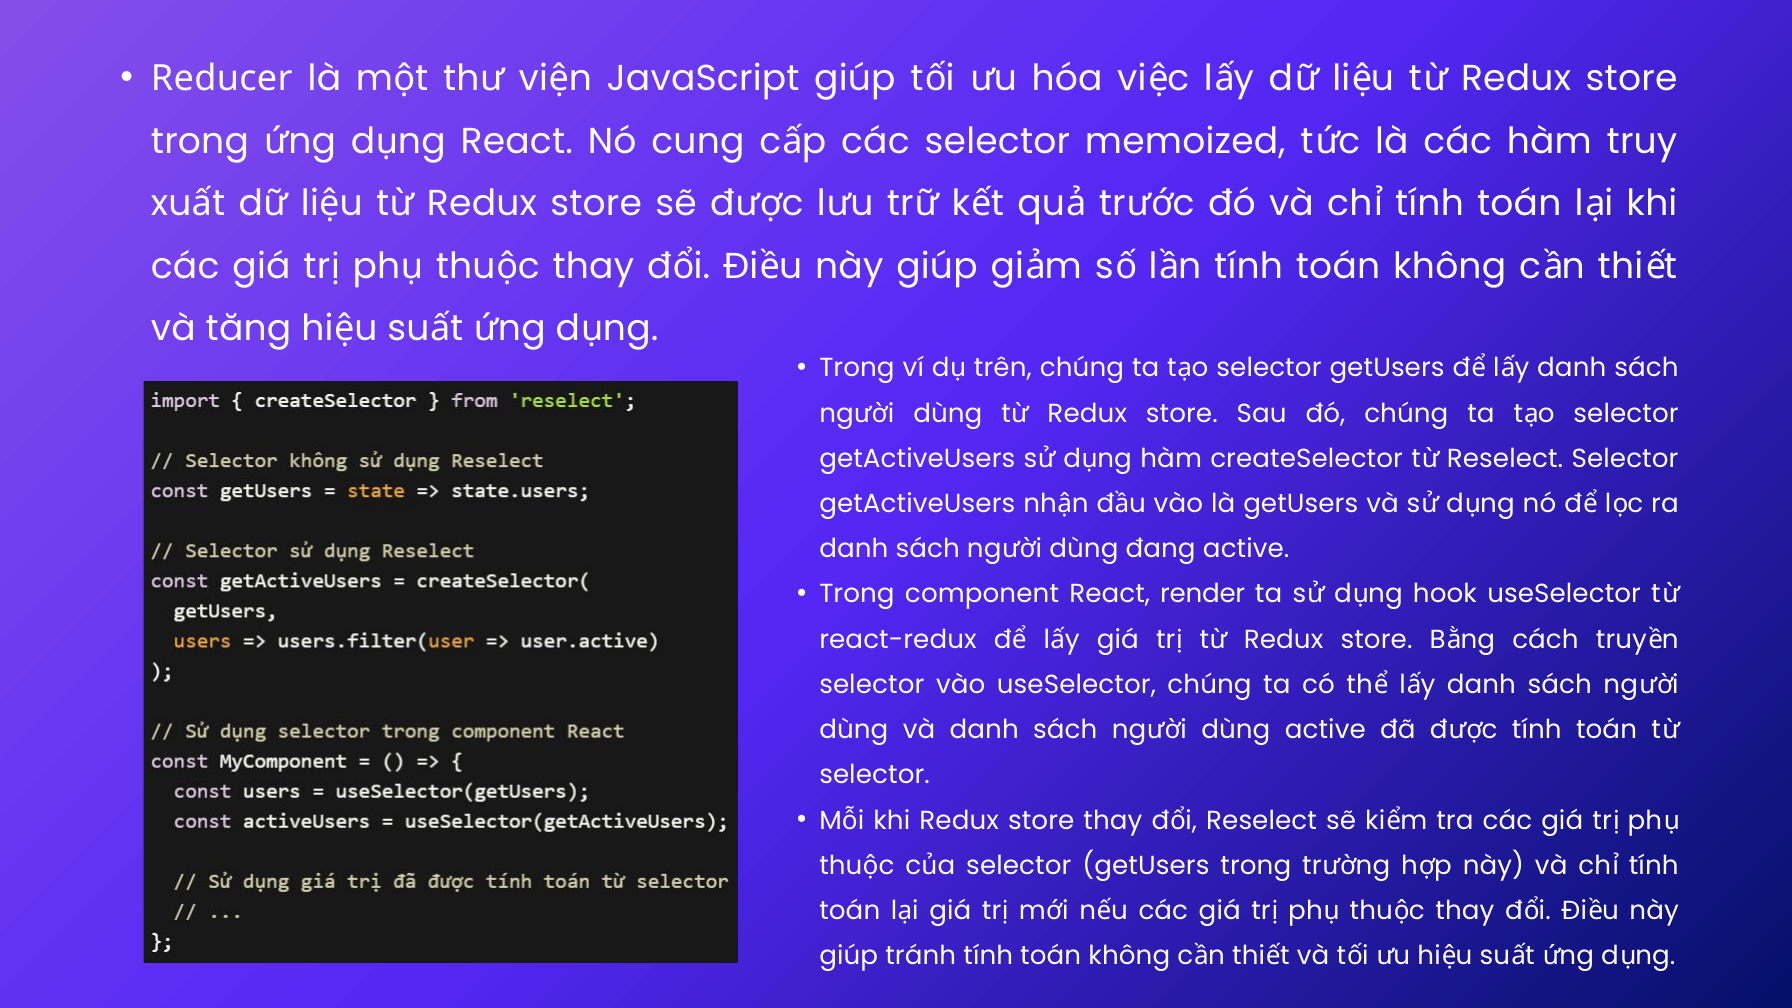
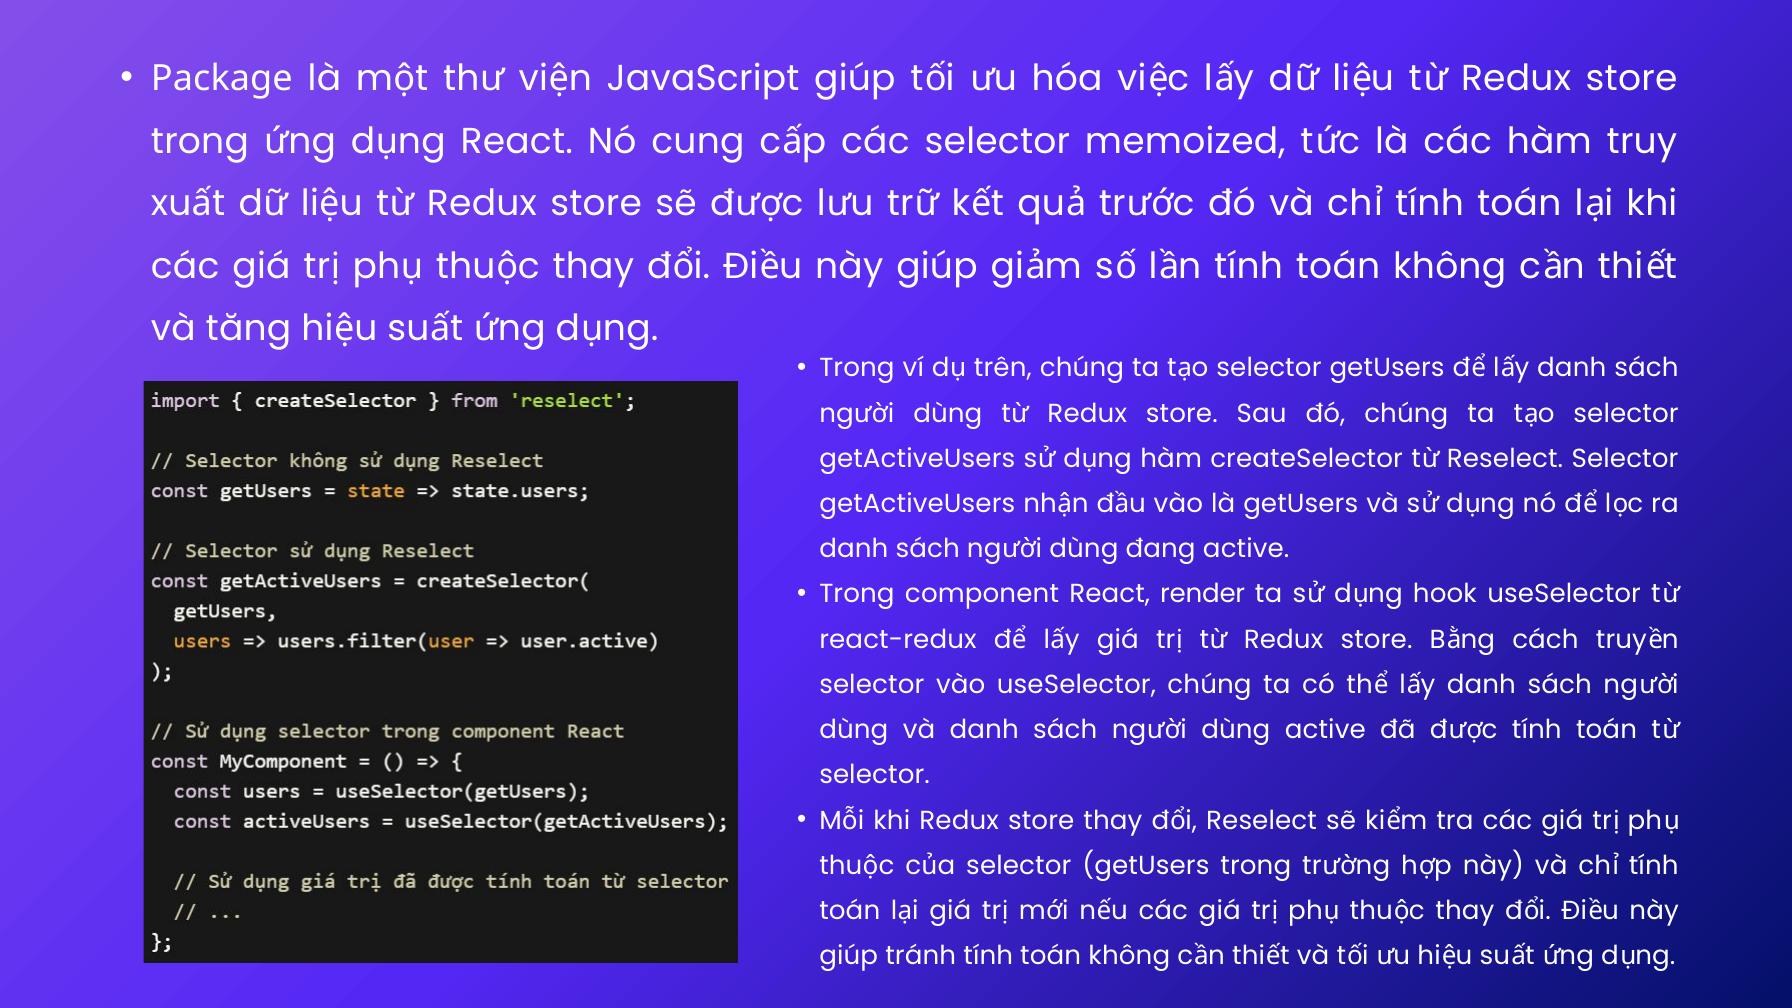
Reducer: Reducer -> Package (222, 79)
